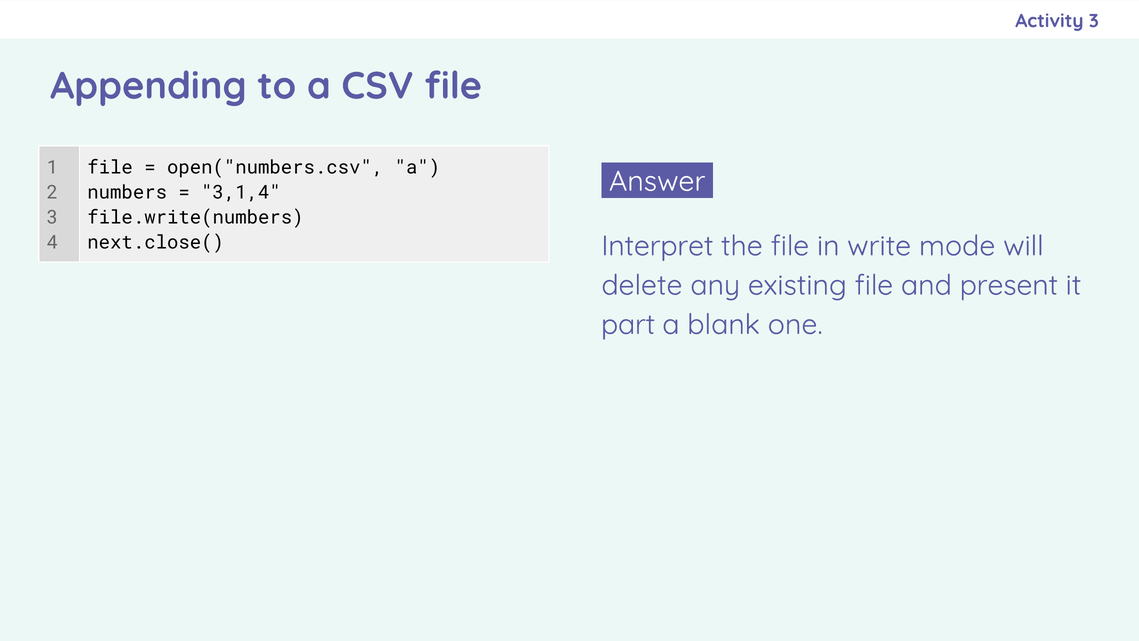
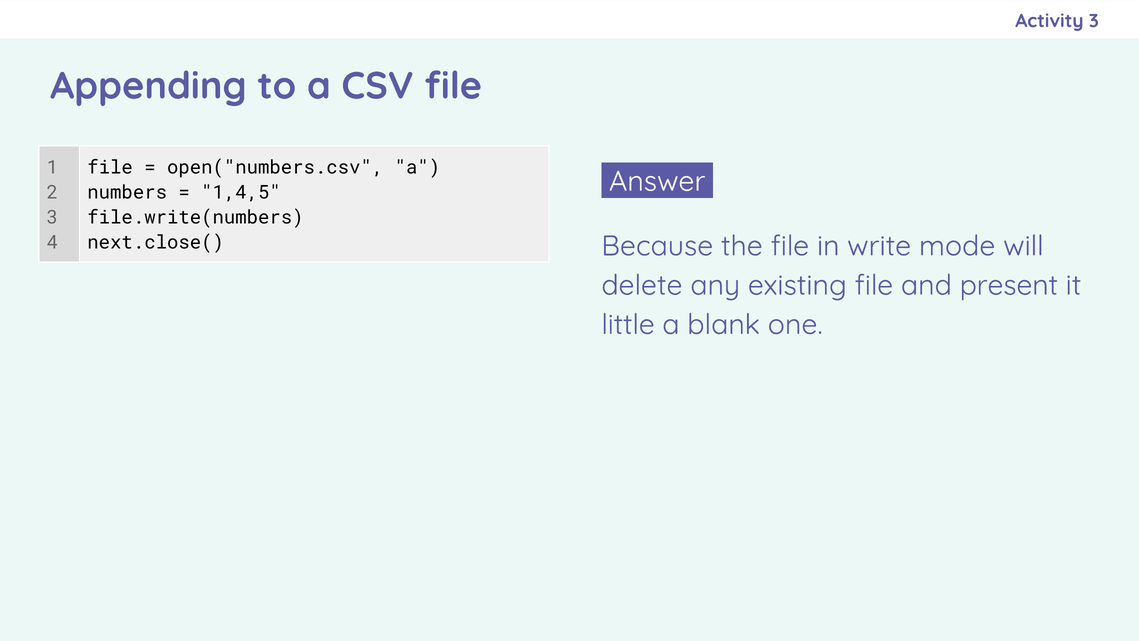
3,1,4: 3,1,4 -> 1,4,5 (241, 192)
Interpret: Interpret -> Because (657, 246)
part: part -> little (628, 324)
